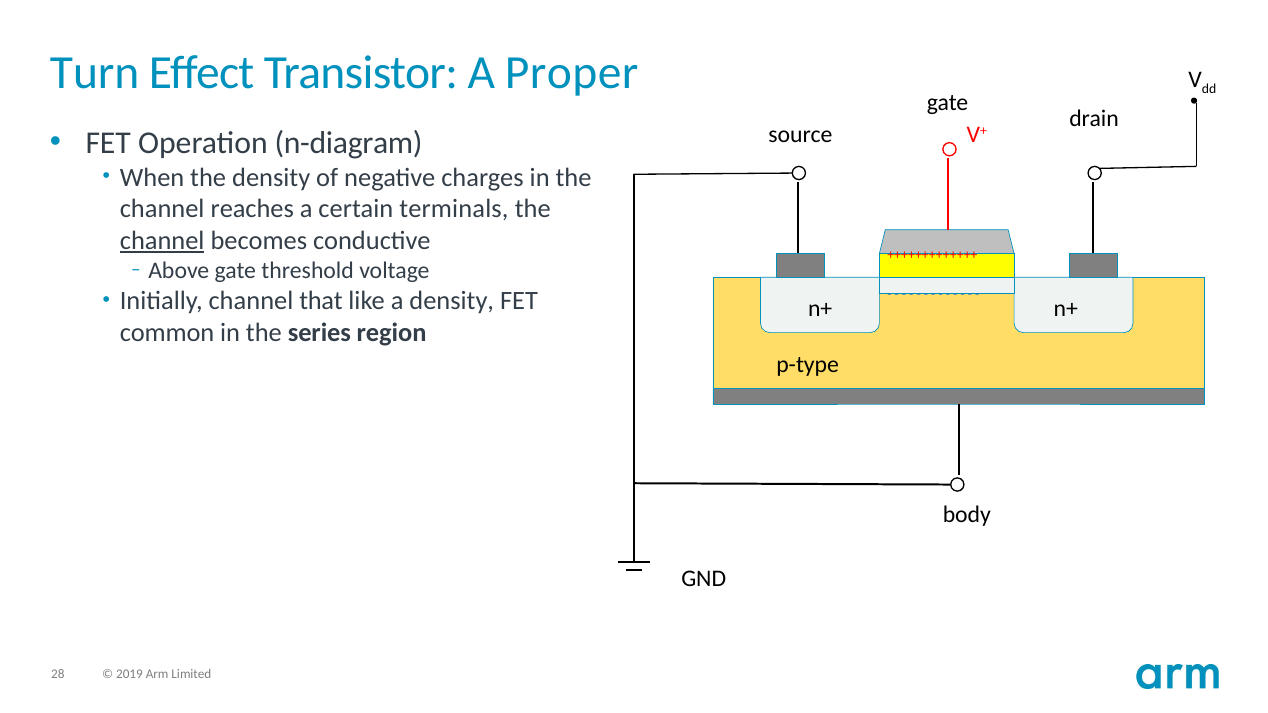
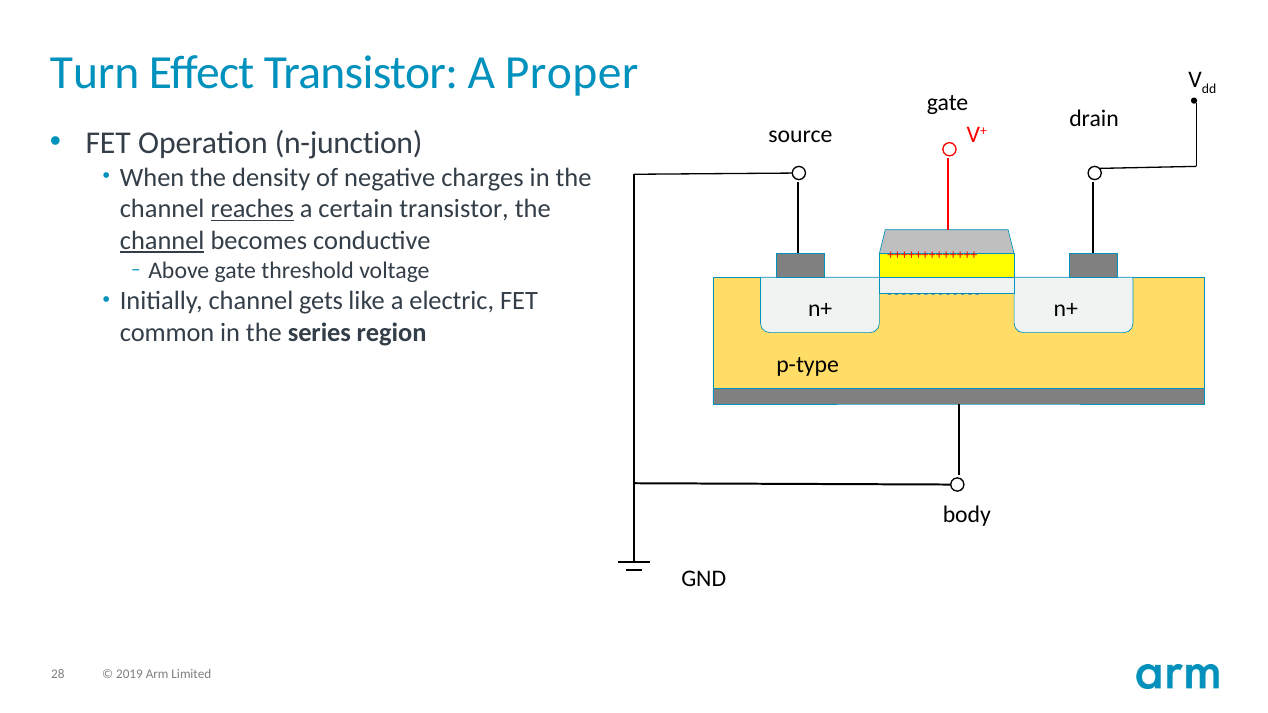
n-diagram: n-diagram -> n-junction (349, 143)
reaches underline: none -> present (252, 209)
certain terminals: terminals -> transistor (454, 209)
that: that -> gets (321, 301)
a density: density -> electric (452, 301)
